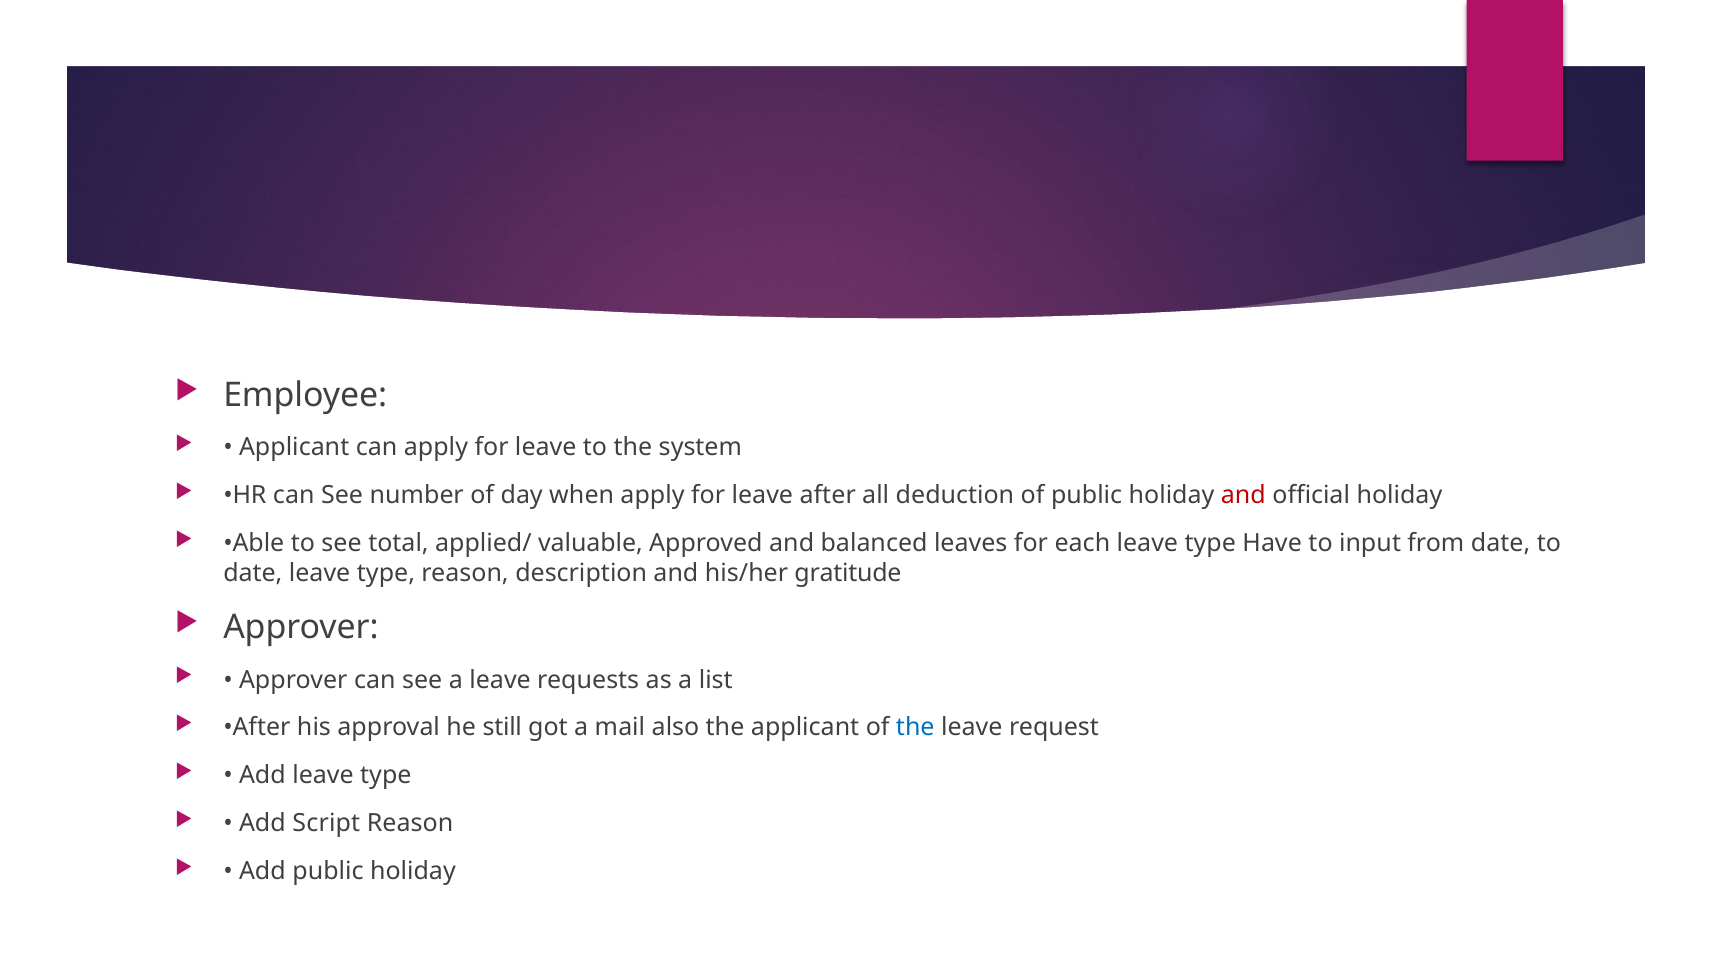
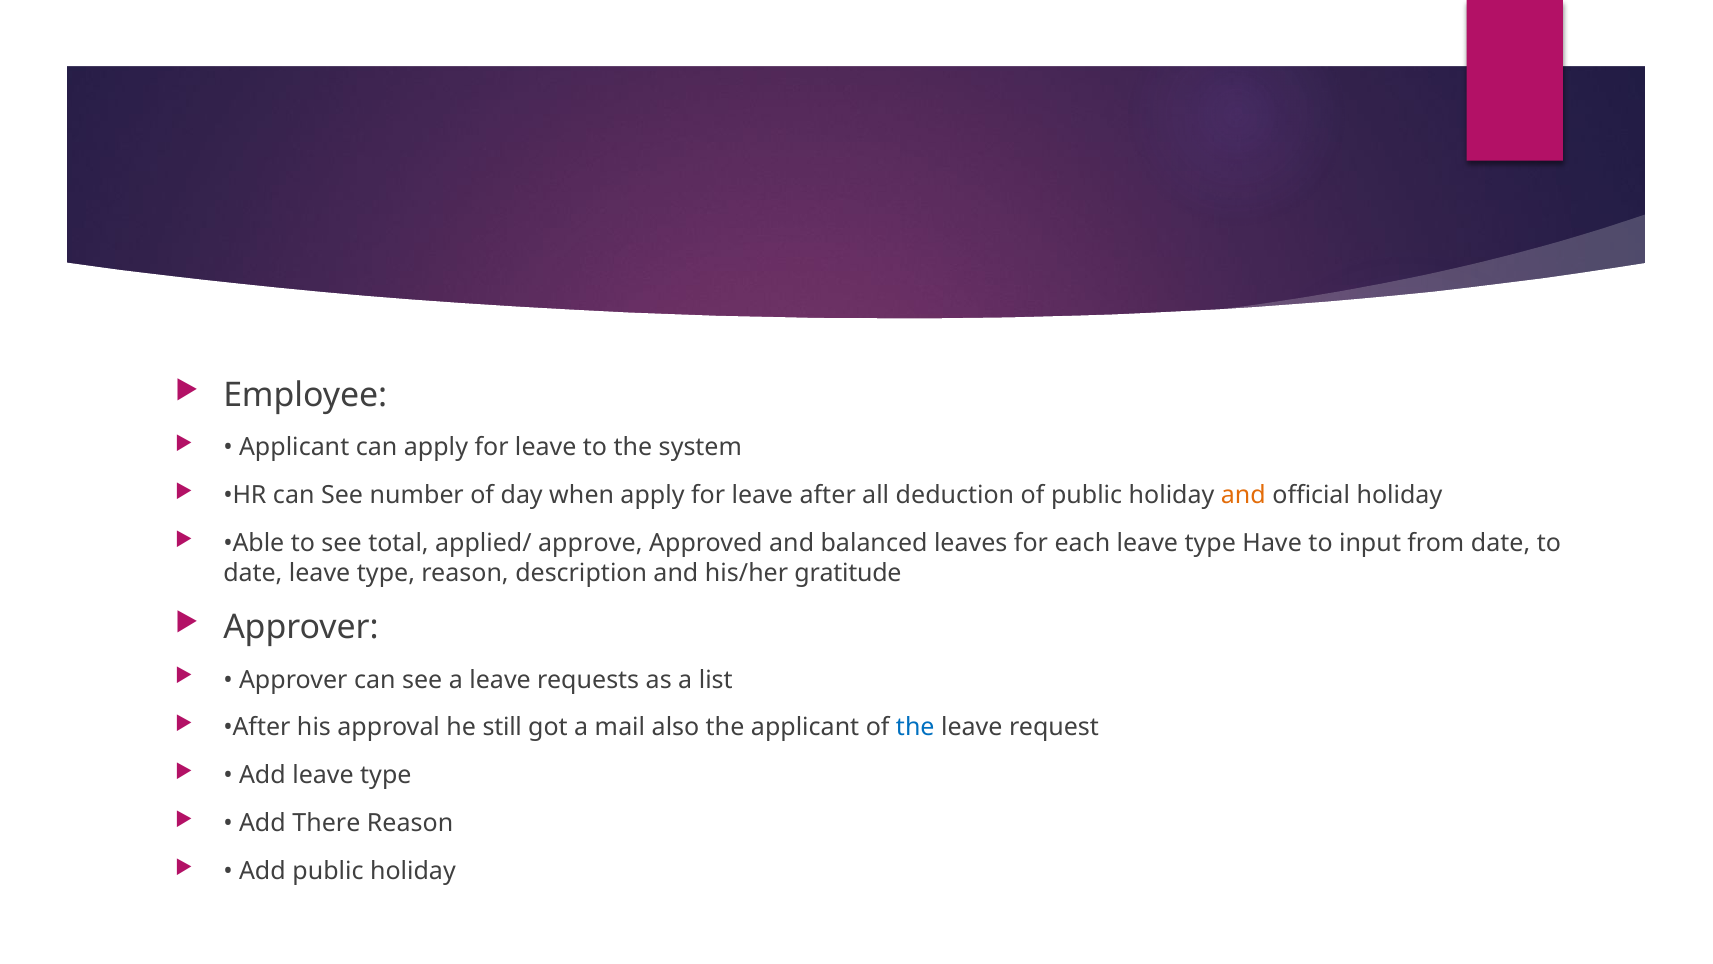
and colour: red -> orange (1243, 495)
valuable: valuable -> approve (590, 543)
Script: Script -> There (326, 823)
